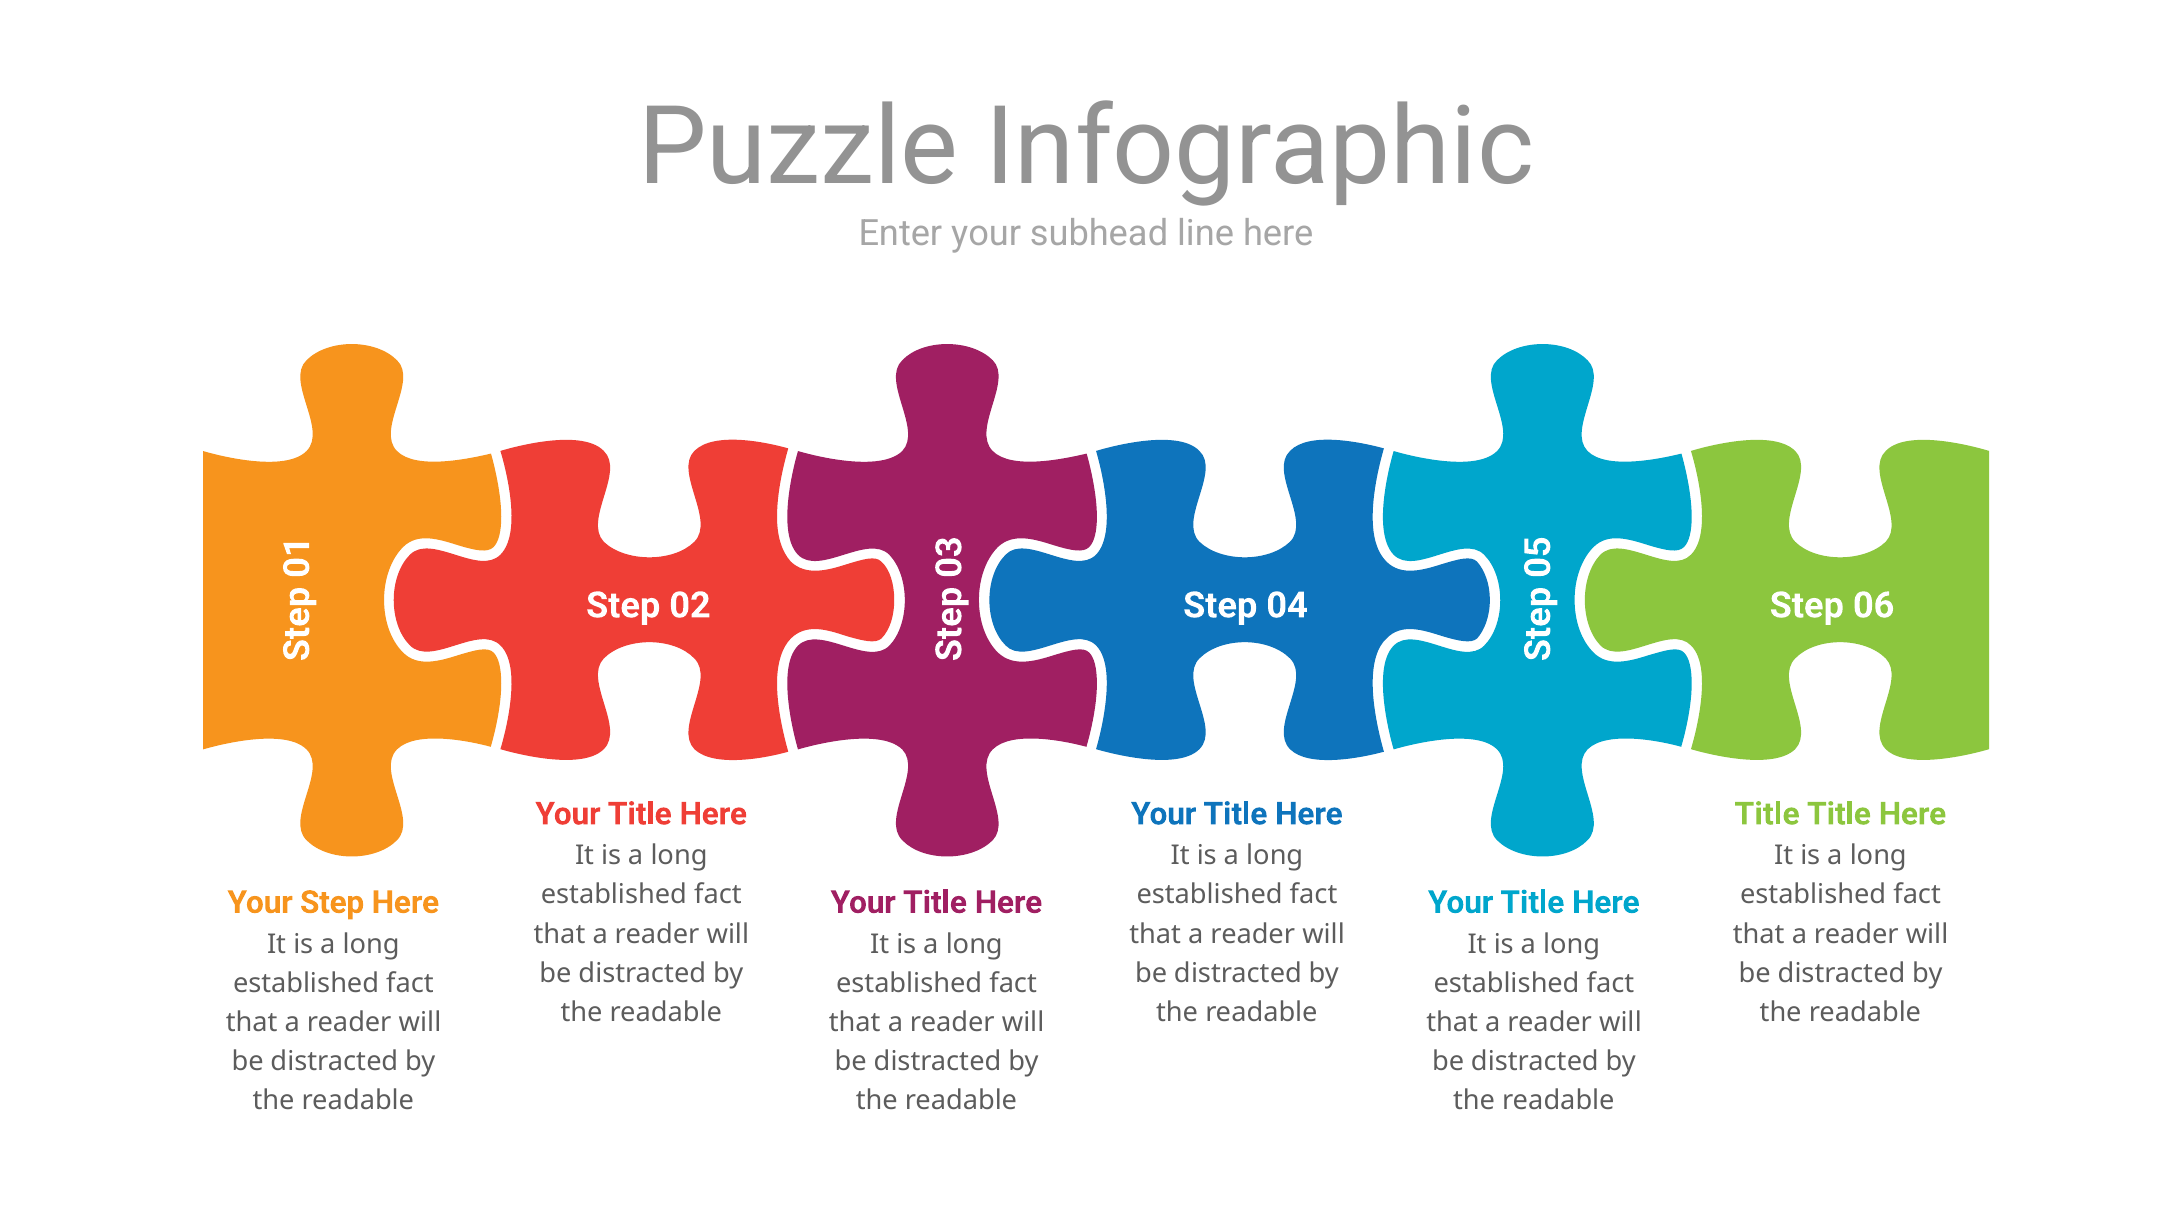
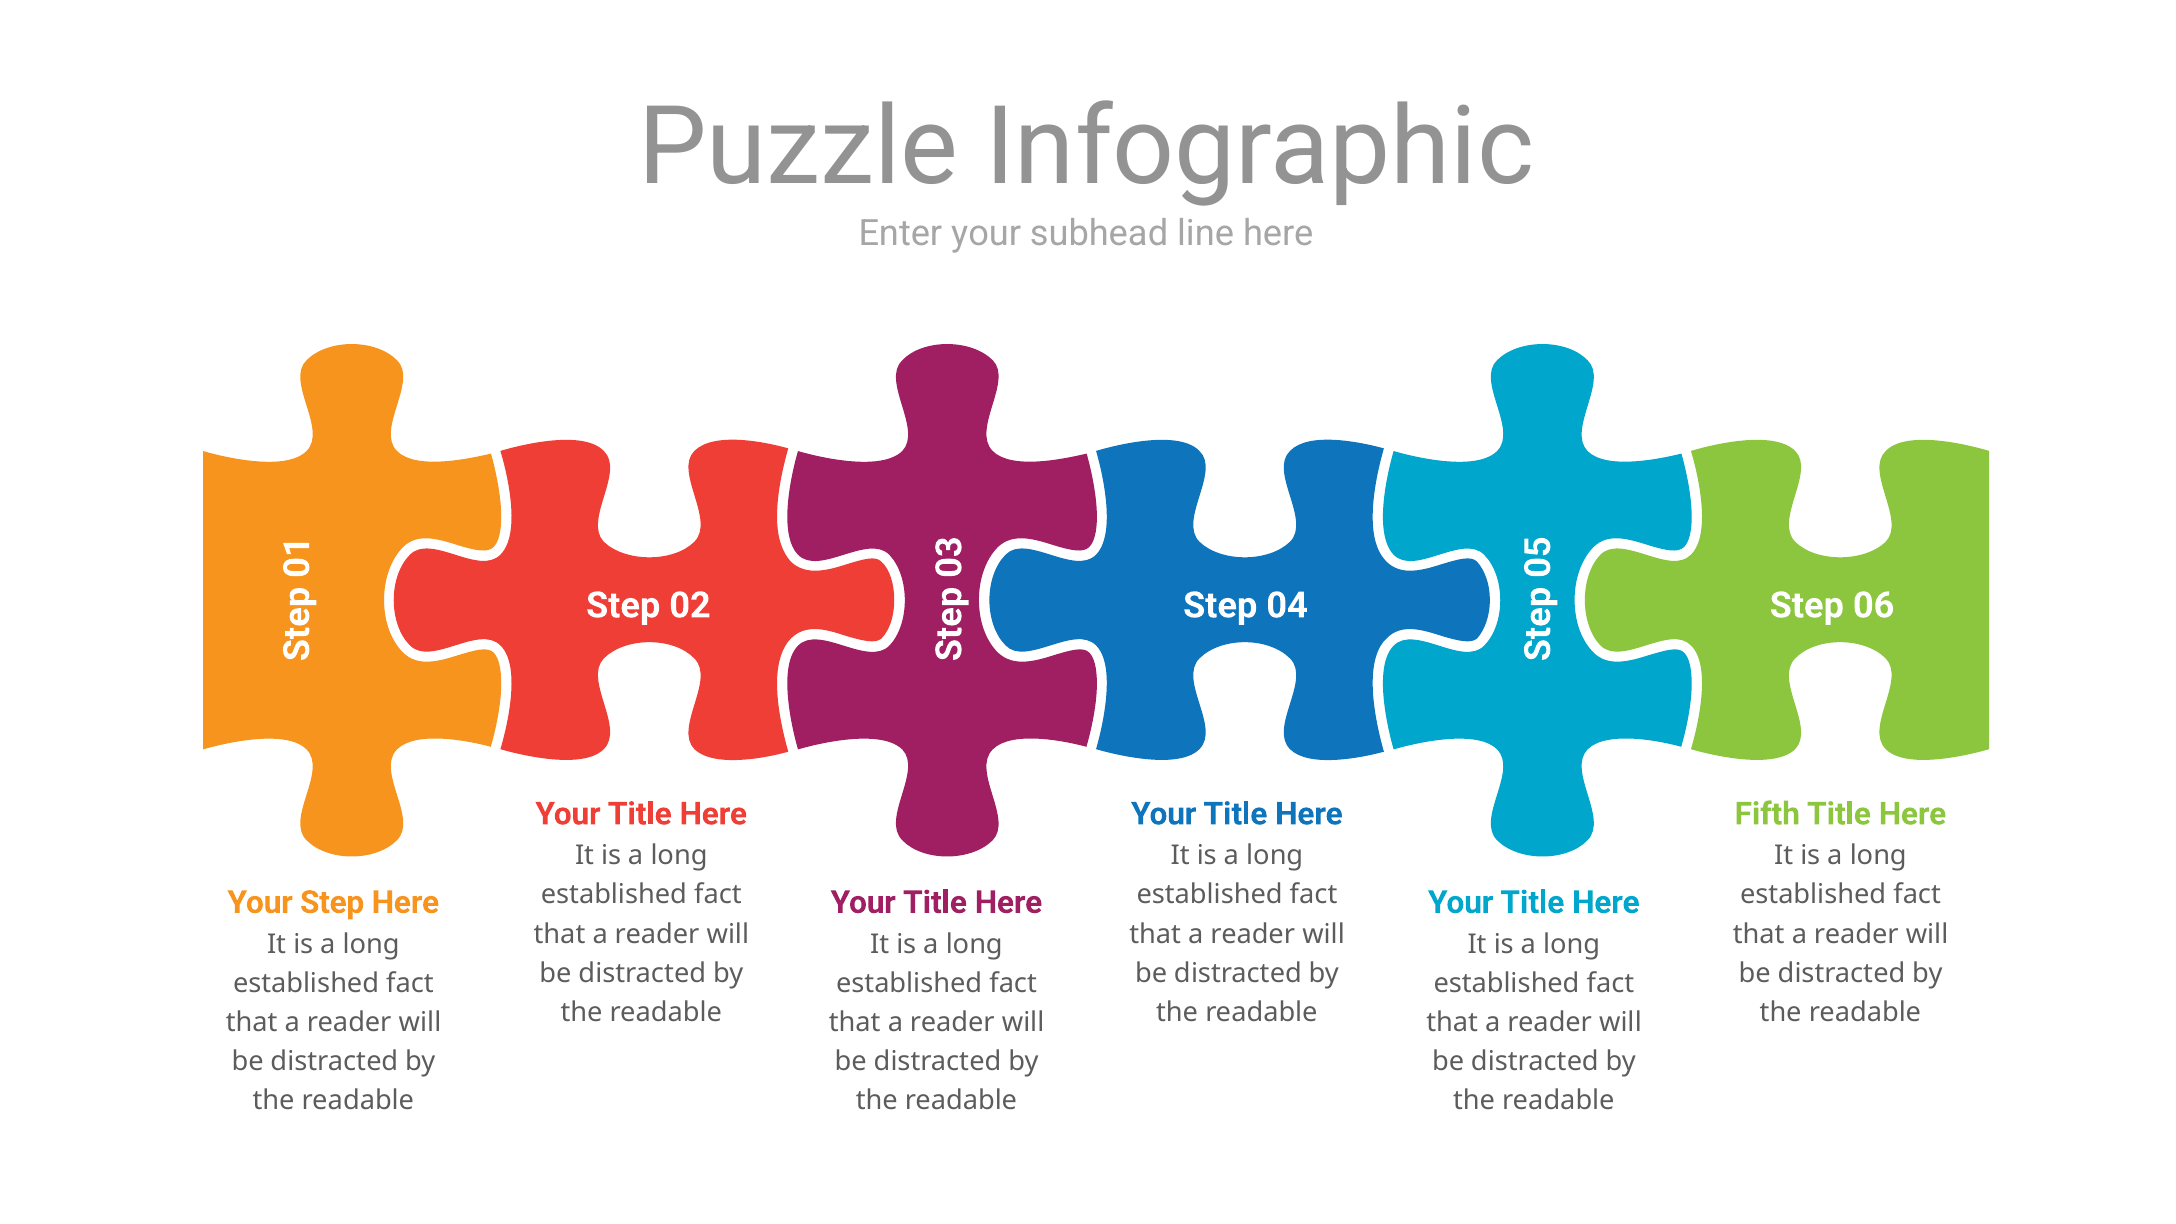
Title: Title -> Fifth (1767, 814)
